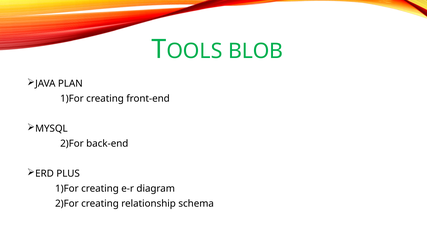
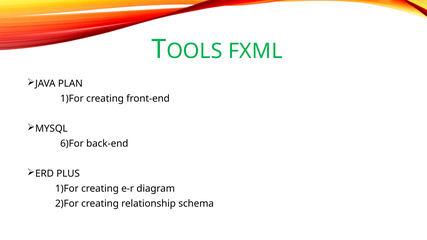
BLOB: BLOB -> FXML (255, 51)
2)For: 2)For -> 6)For (72, 144)
